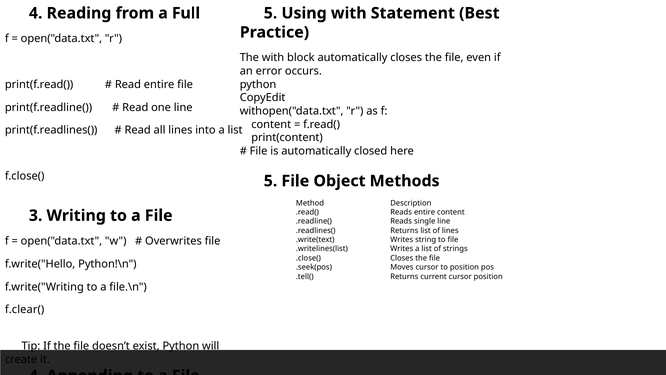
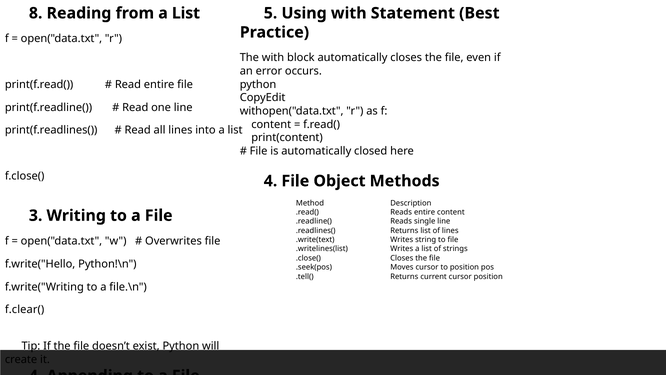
4: 4 -> 8 (36, 13)
from a Full: Full -> List (186, 13)
5: 5 -> 4 (271, 181)
